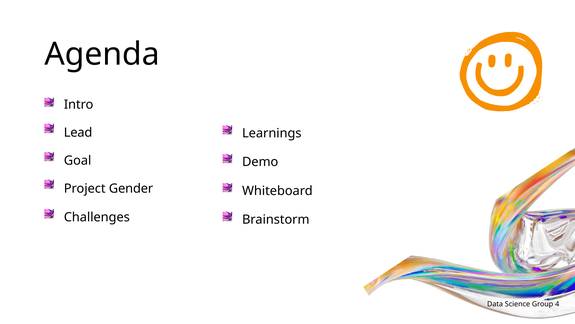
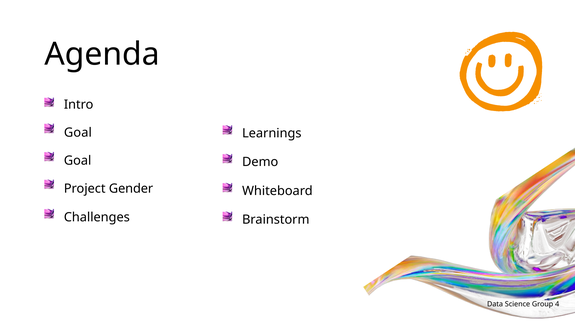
Lead: Lead -> Goal (78, 132)
